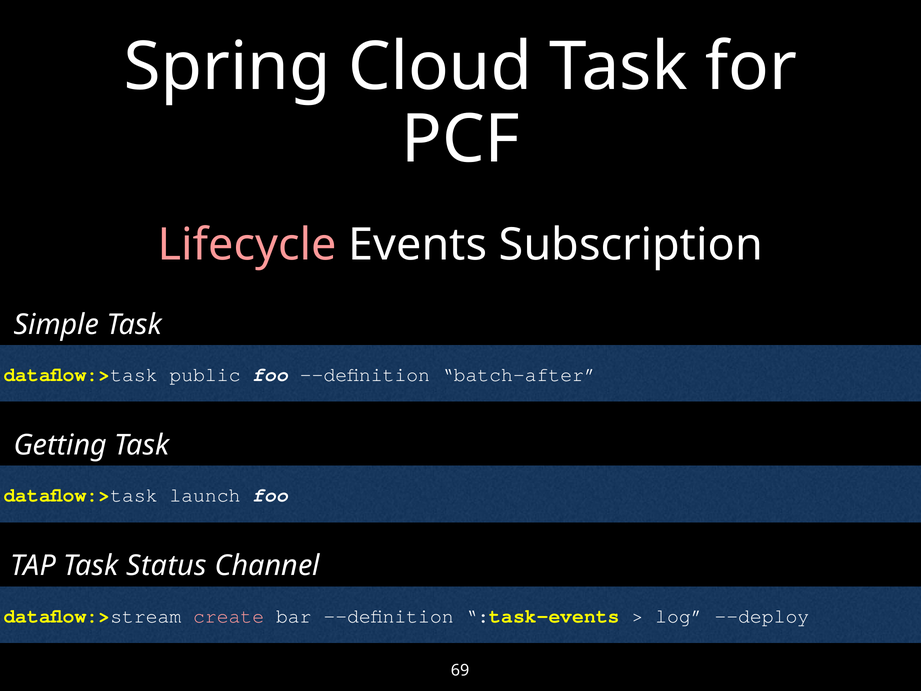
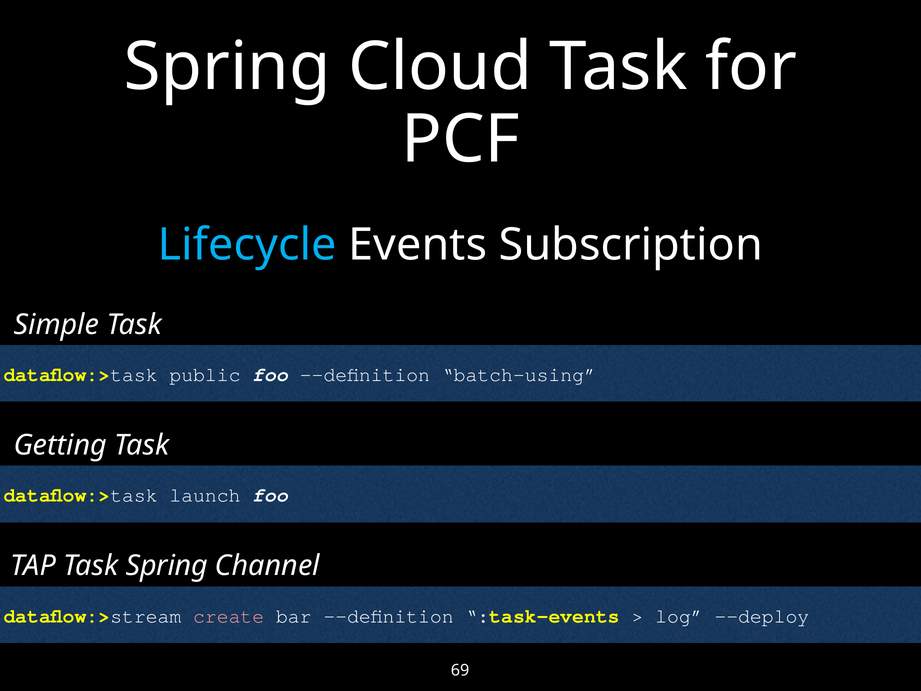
Lifecycle colour: pink -> light blue (247, 245)
batch-after: batch-after -> batch-using (519, 375)
Task Status: Status -> Spring (167, 566)
